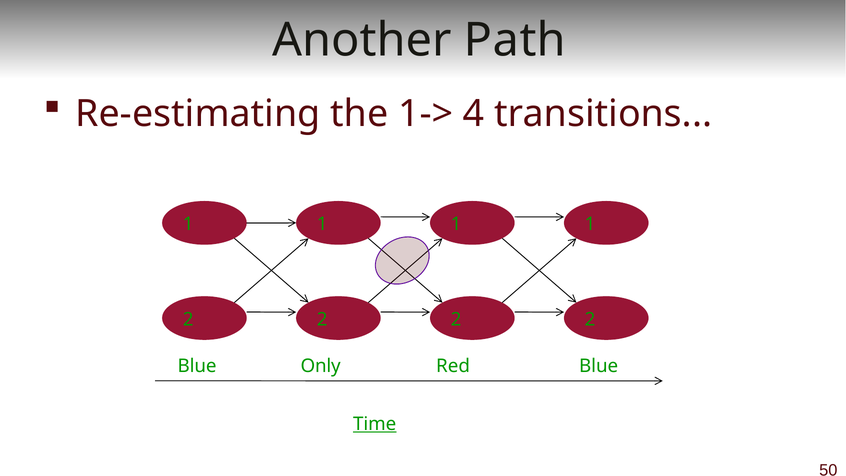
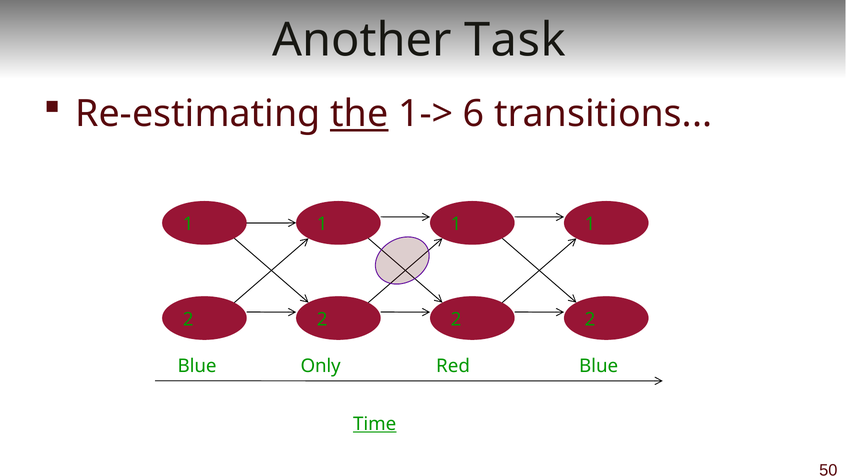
Path: Path -> Task (515, 40)
the underline: none -> present (359, 114)
4: 4 -> 6 (474, 114)
